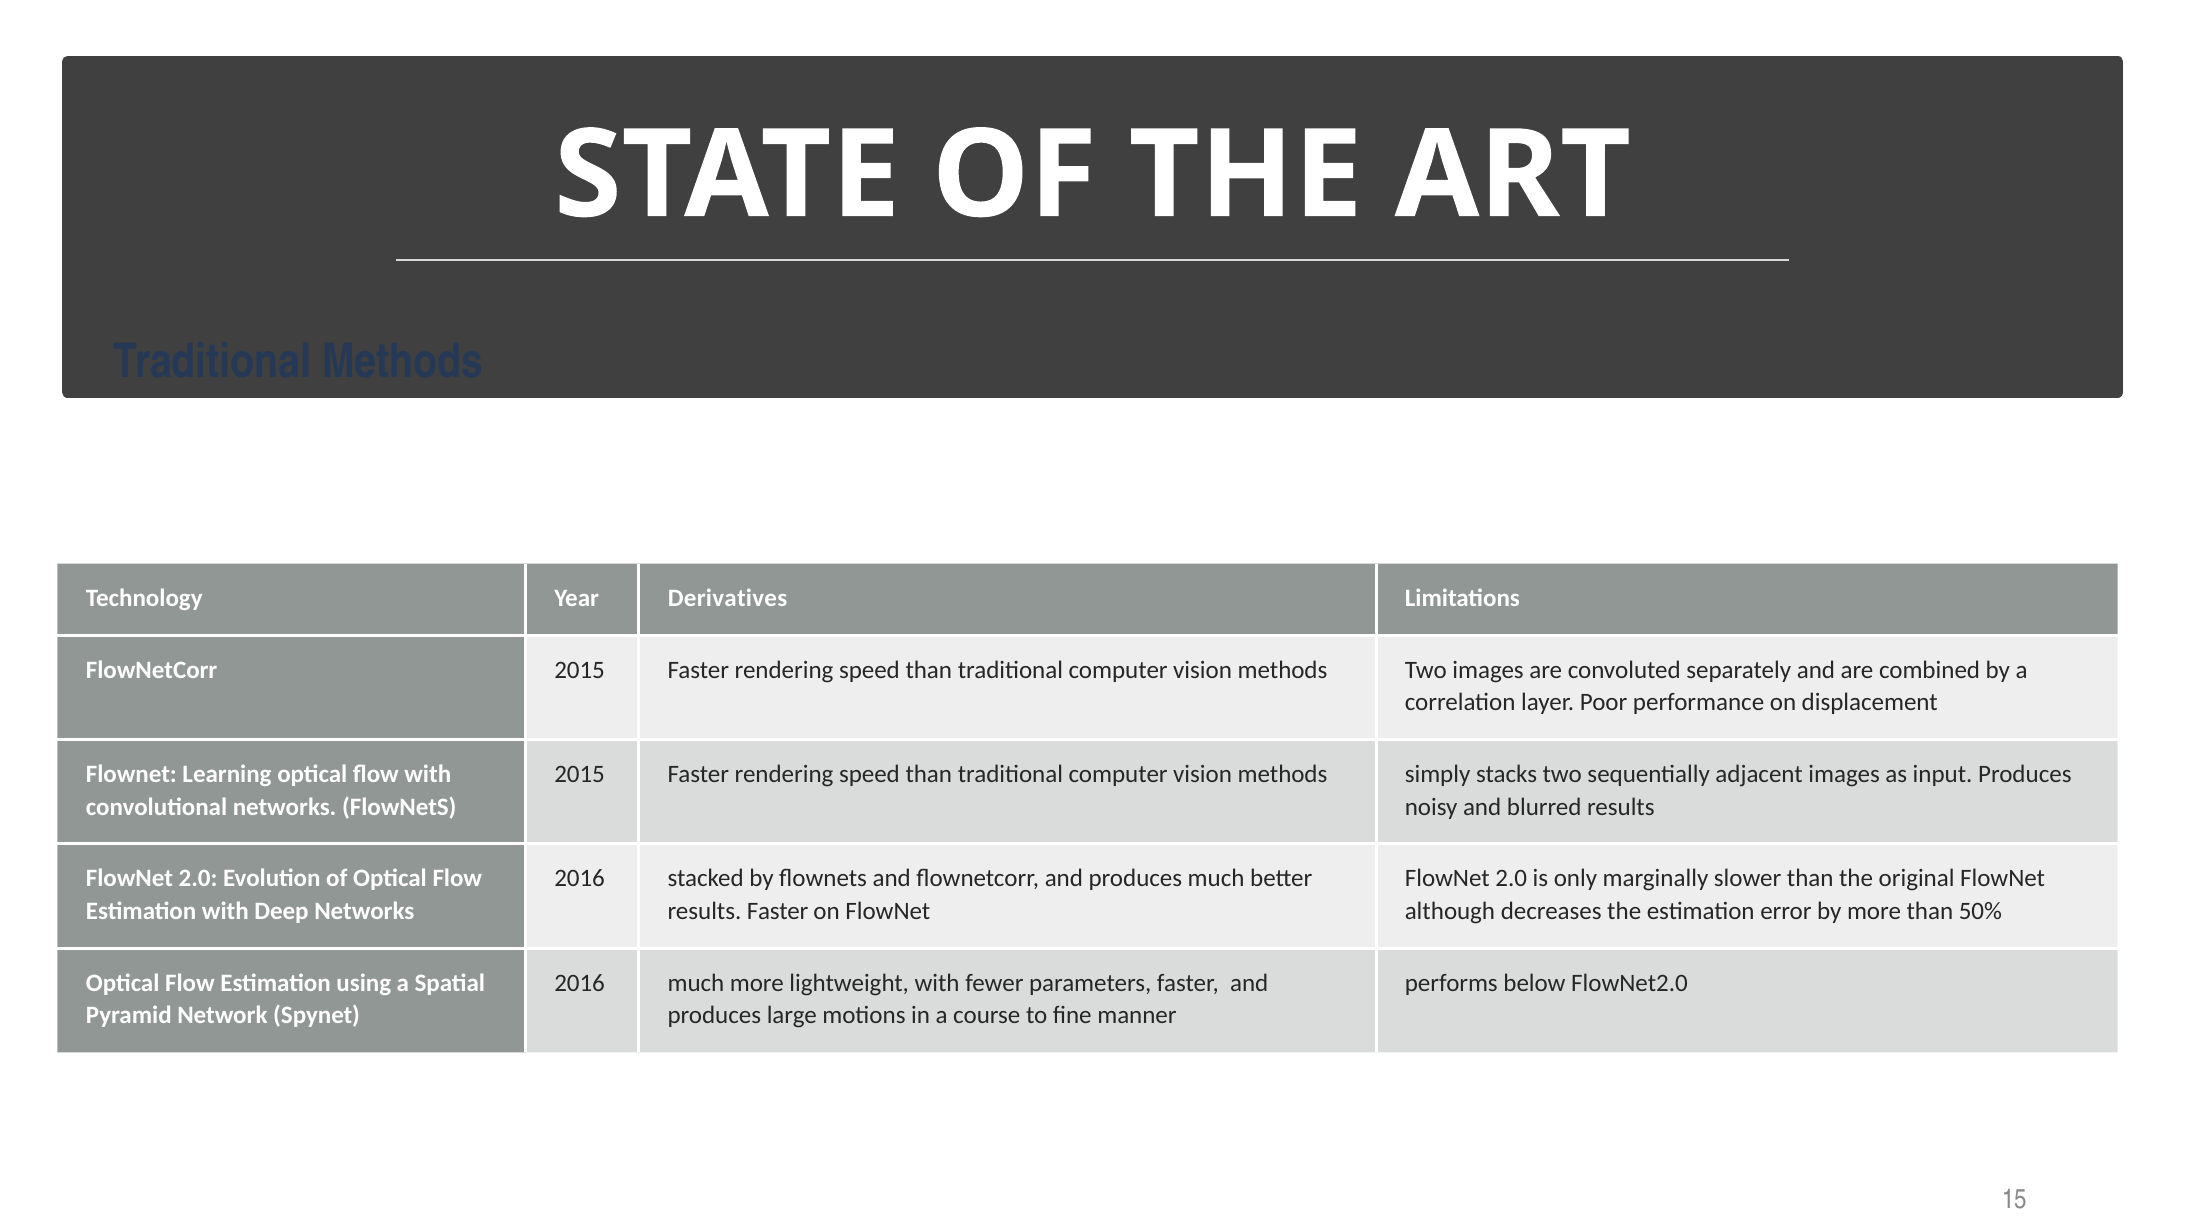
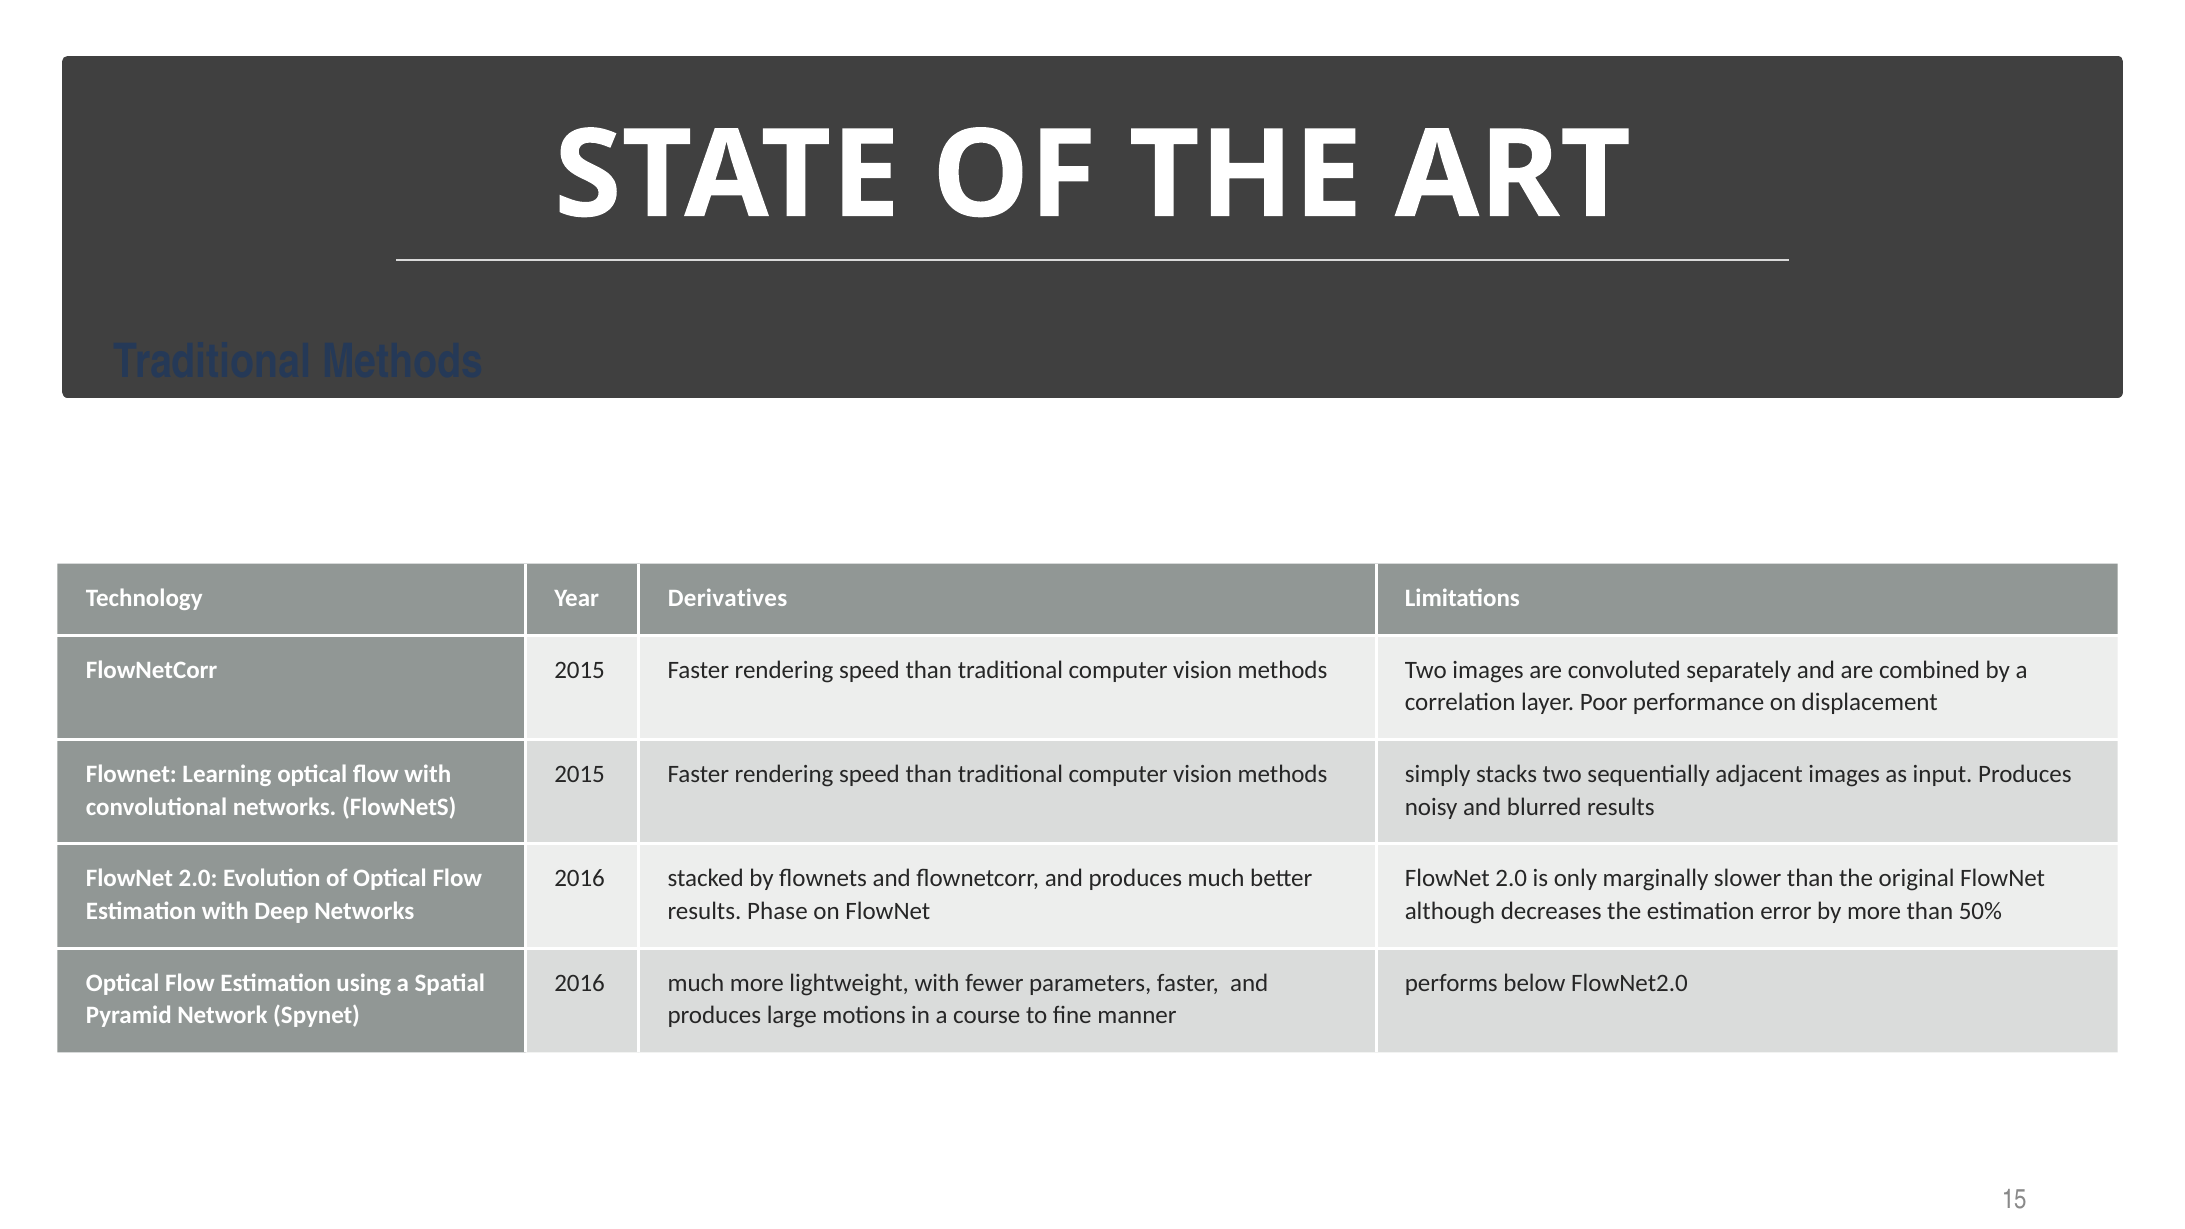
results Faster: Faster -> Phase (777, 911)
